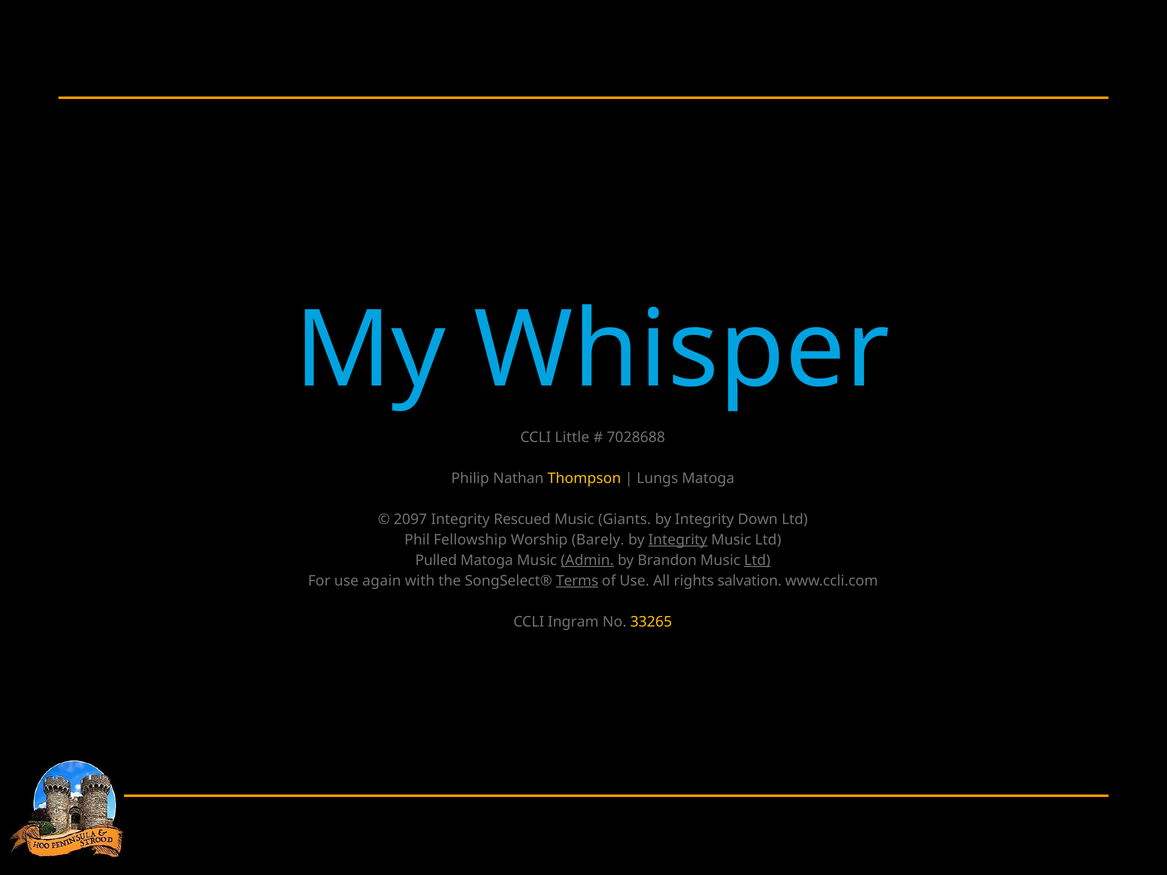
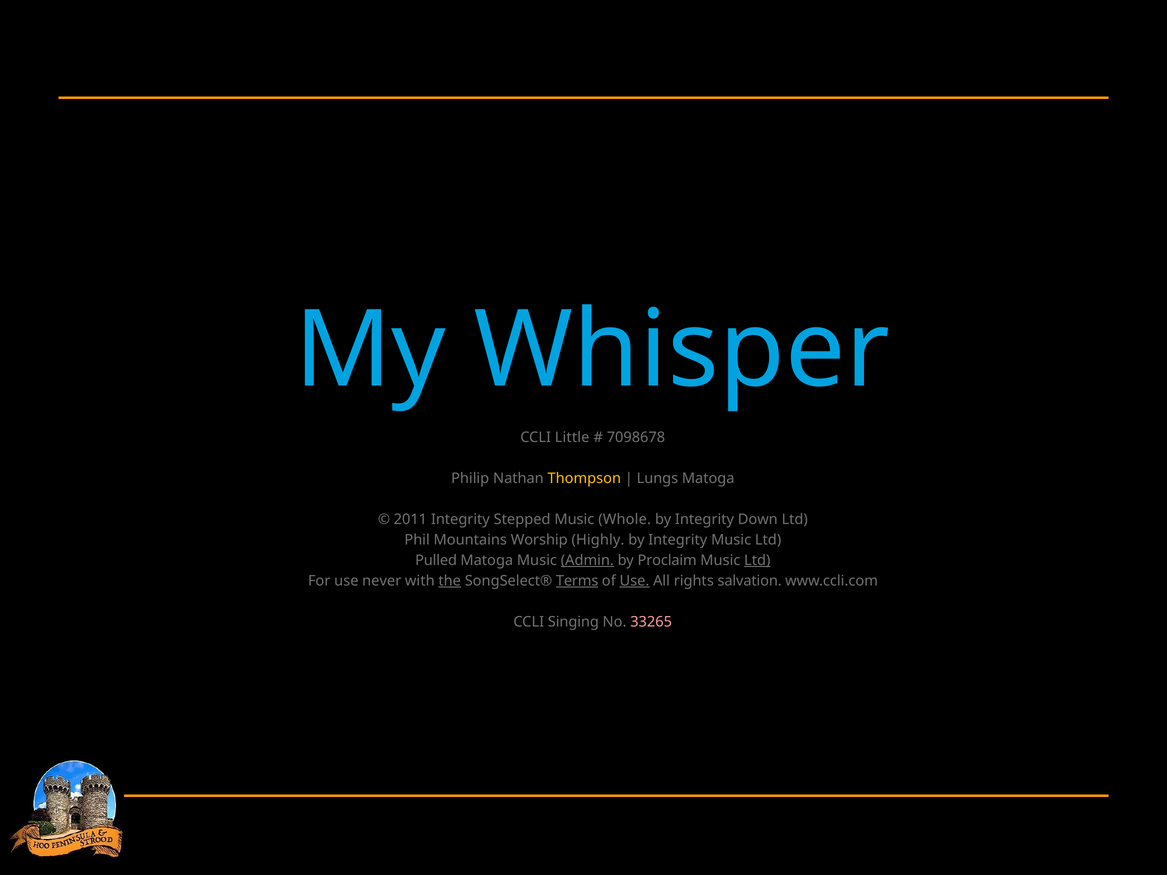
7028688: 7028688 -> 7098678 (636, 438)
2097: 2097 -> 2011 (410, 520)
Rescued: Rescued -> Stepped (522, 520)
Giants: Giants -> Whole (625, 520)
Fellowship: Fellowship -> Mountains (470, 540)
Barely: Barely -> Highly (598, 540)
Integrity underline: present -> none (678, 540)
Brandon: Brandon -> Proclaim (667, 560)
again: again -> never (382, 581)
the underline: none -> present (450, 581)
Use underline: none -> present (634, 581)
Ingram: Ingram -> Singing (573, 622)
33265 colour: yellow -> pink (651, 622)
